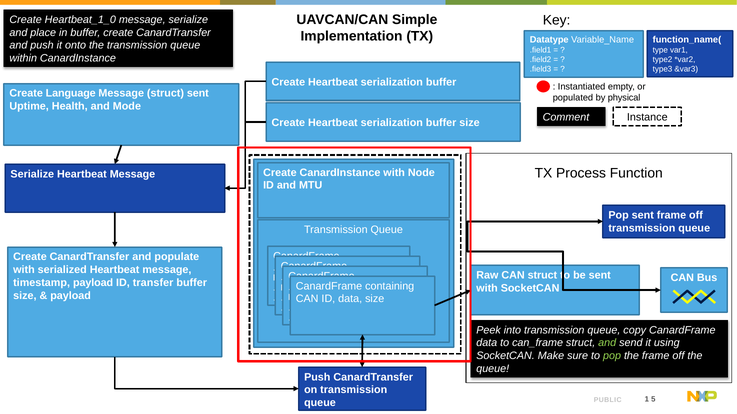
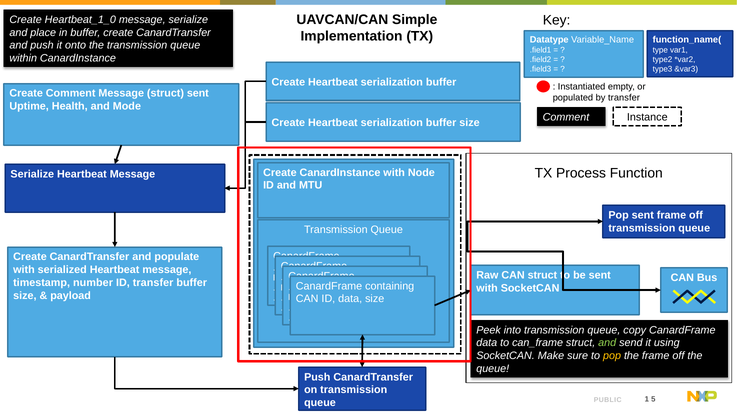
Create Language: Language -> Comment (71, 94)
by physical: physical -> transfer (624, 98)
timestamp payload: payload -> number (93, 283)
pop colour: light green -> yellow (612, 356)
